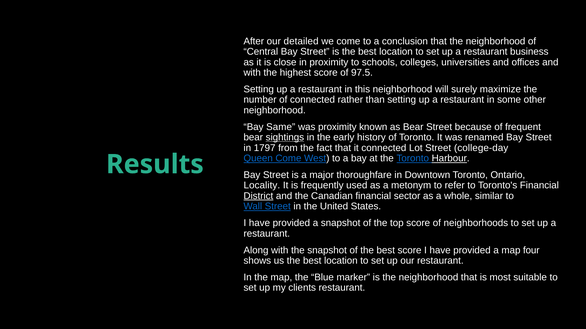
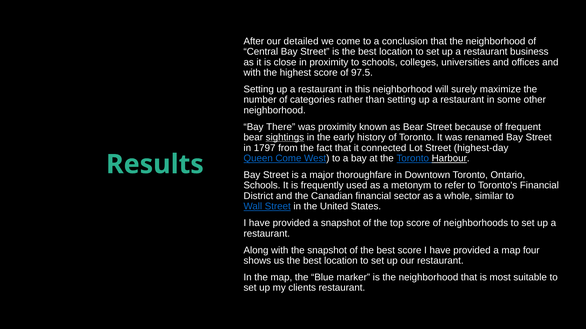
of connected: connected -> categories (312, 100)
Same: Same -> There (281, 127)
college-day: college-day -> highest-day (481, 148)
Locality: Locality -> Schools (262, 186)
District underline: present -> none (258, 196)
